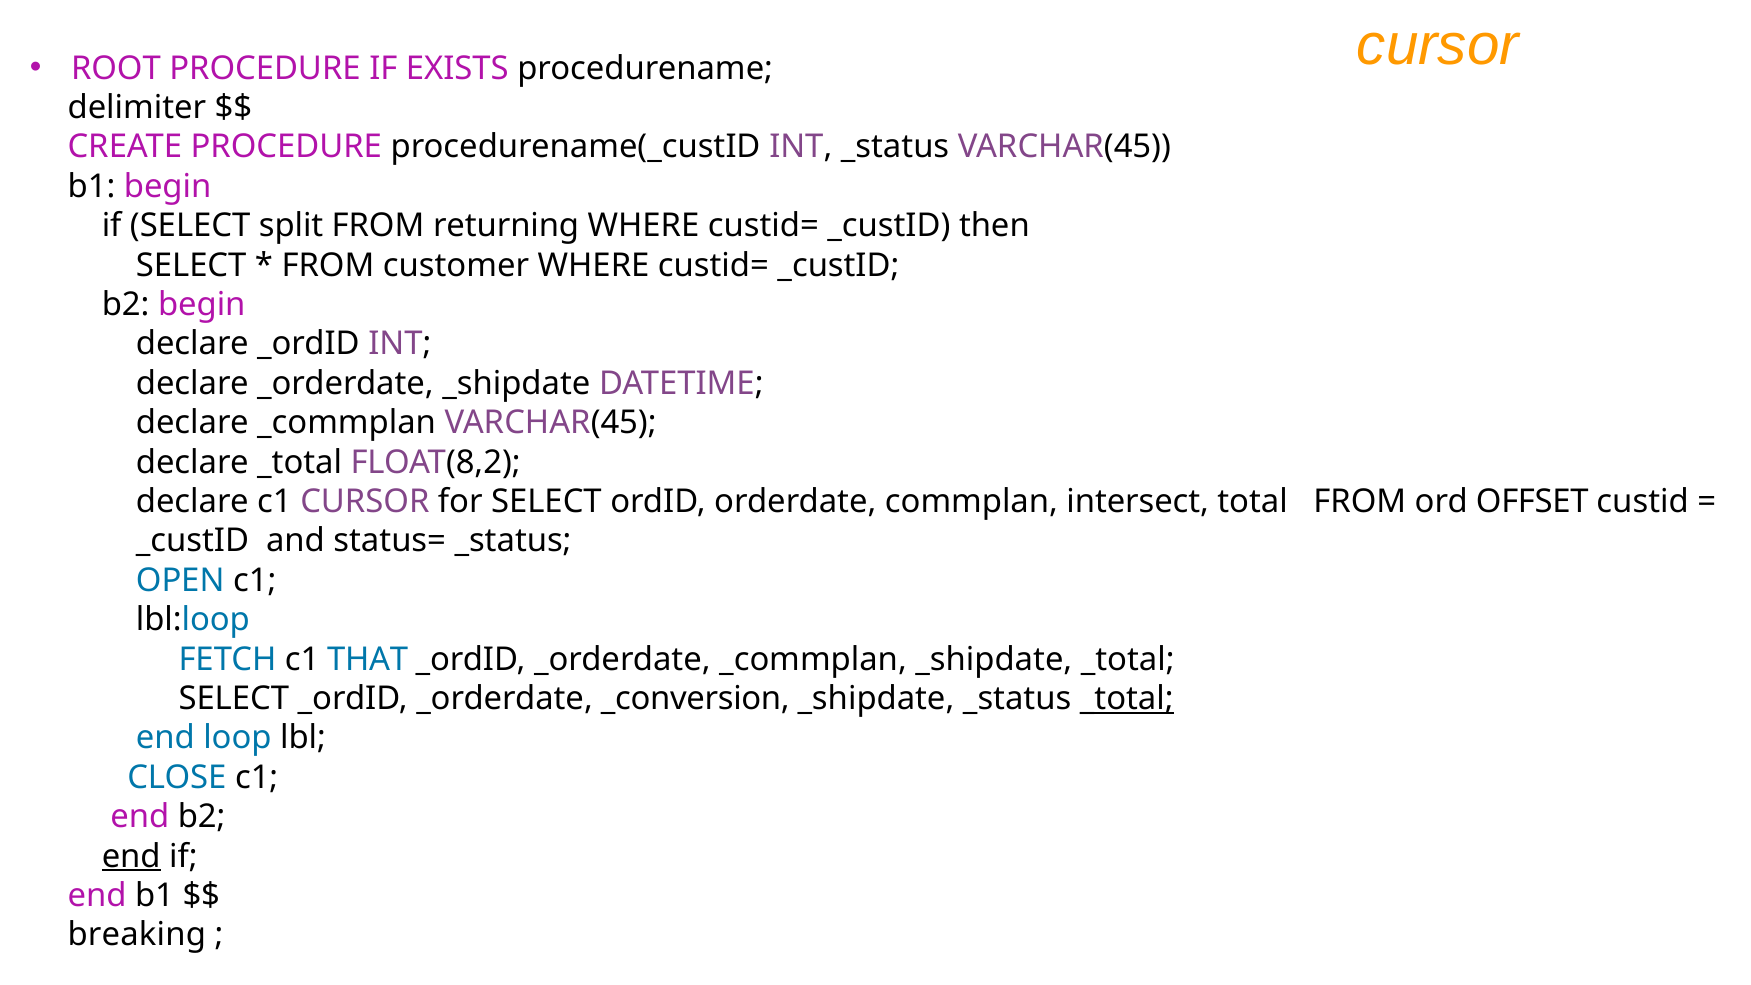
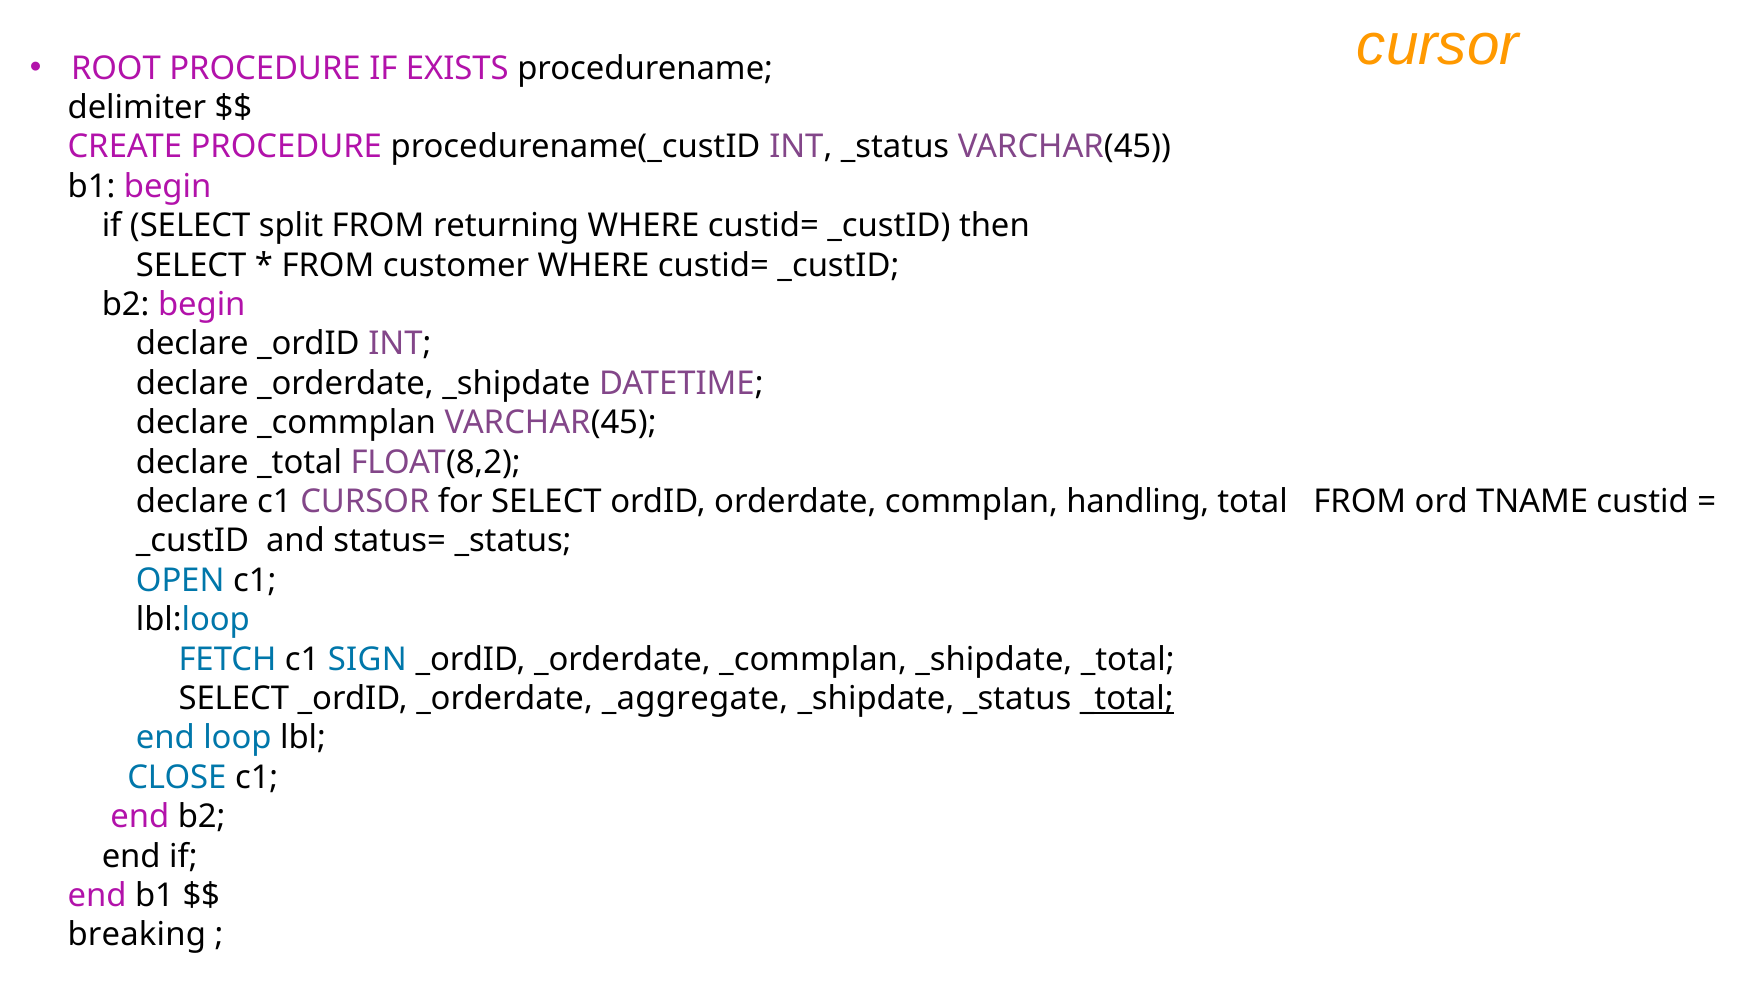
intersect: intersect -> handling (1138, 502)
OFFSET: OFFSET -> TNAME (1532, 502)
THAT: THAT -> SIGN (367, 659)
_conversion: _conversion -> _aggregate (695, 699)
end underline: present -> none (131, 856)
